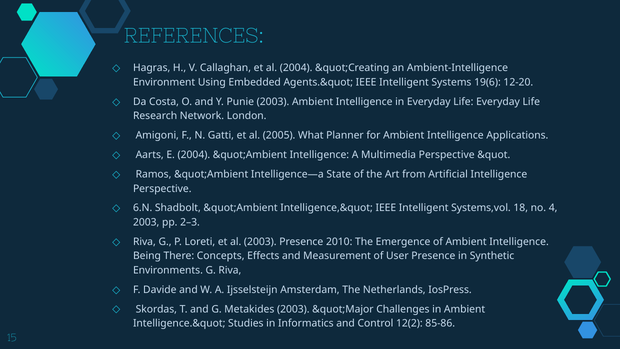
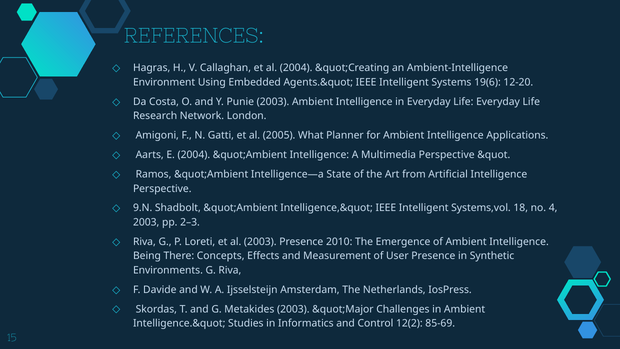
6.N: 6.N -> 9.N (143, 208)
85-86: 85-86 -> 85-69 (440, 323)
